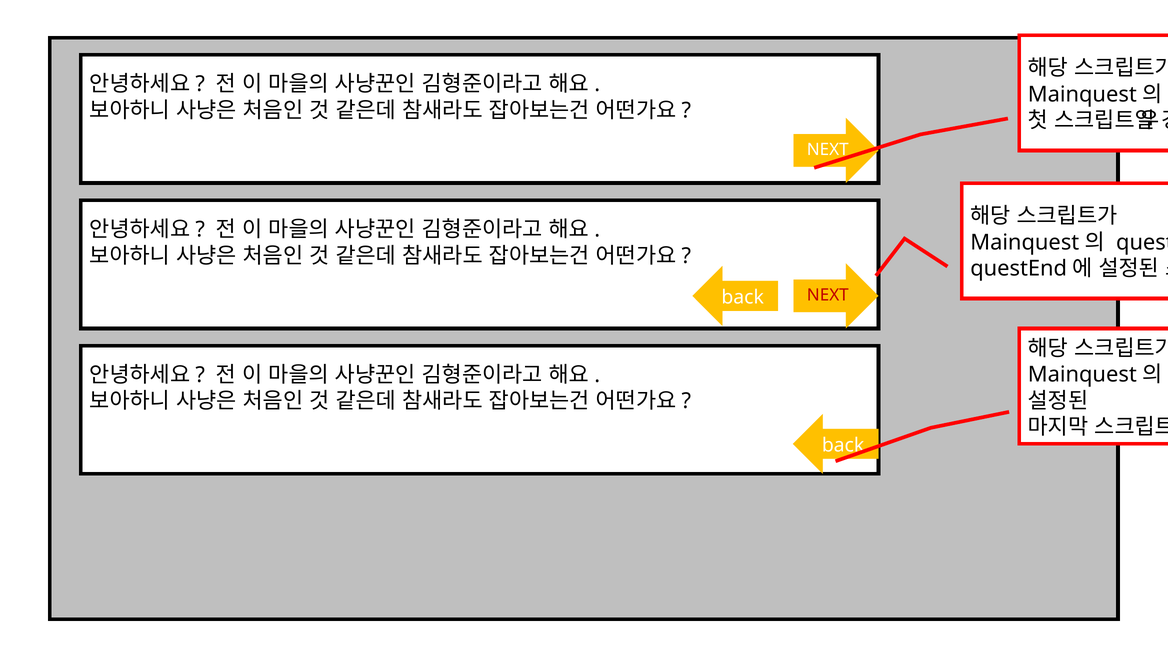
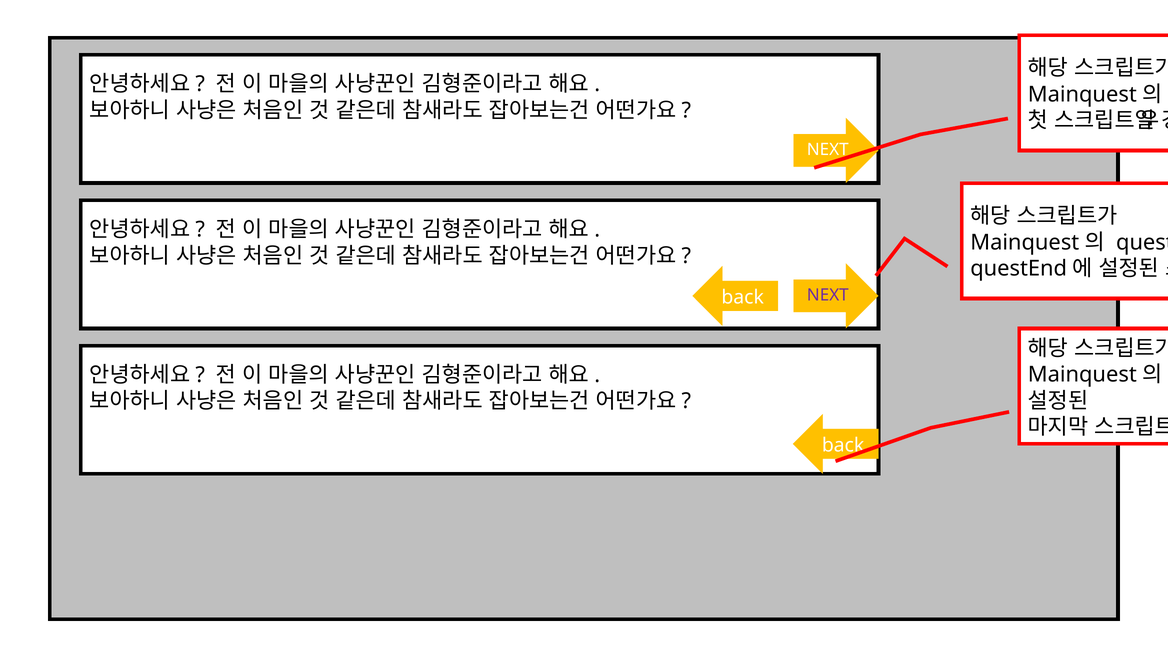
NEXT colour: red -> purple (828, 295)
